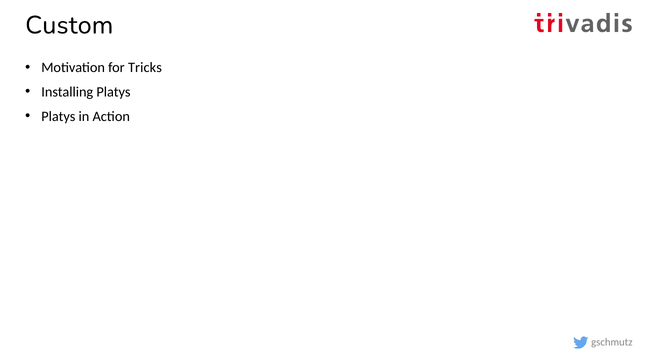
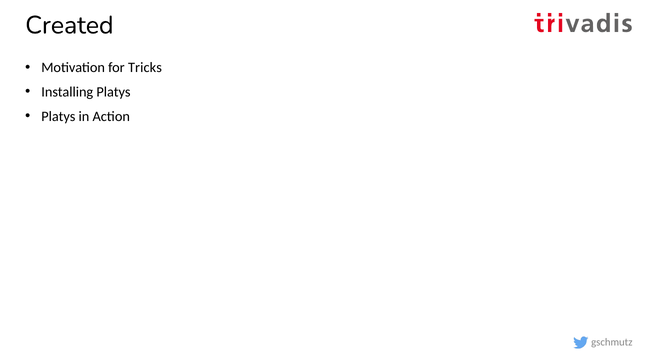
Custom: Custom -> Created (69, 25)
